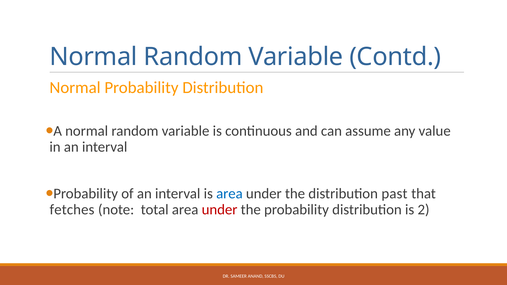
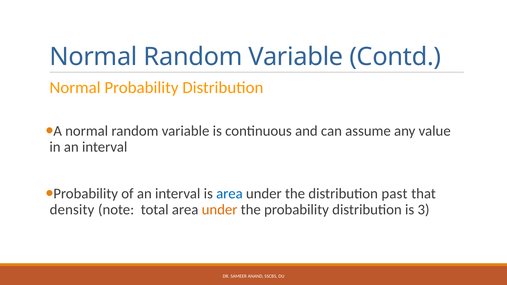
fetches: fetches -> density (72, 210)
under colour: red -> orange (220, 210)
2: 2 -> 3 (424, 210)
